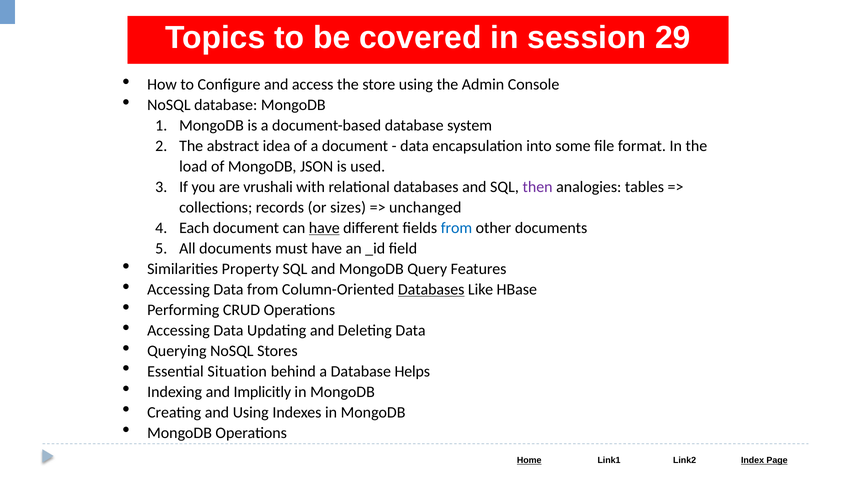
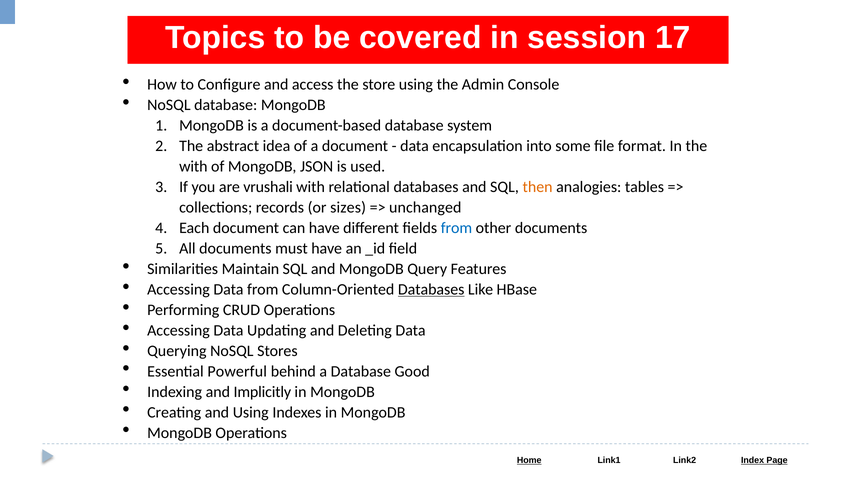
29: 29 -> 17 (673, 37)
load: load -> with (193, 166)
then colour: purple -> orange (538, 187)
have underline: present -> none (324, 228)
Property: Property -> Maintain (250, 269)
Situation: Situation -> Powerful (237, 371)
Helps: Helps -> Good (412, 371)
